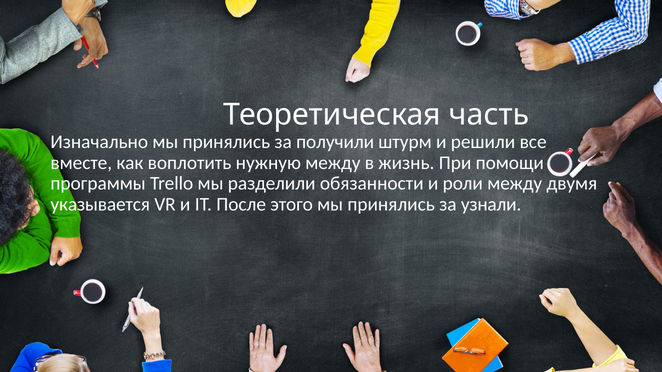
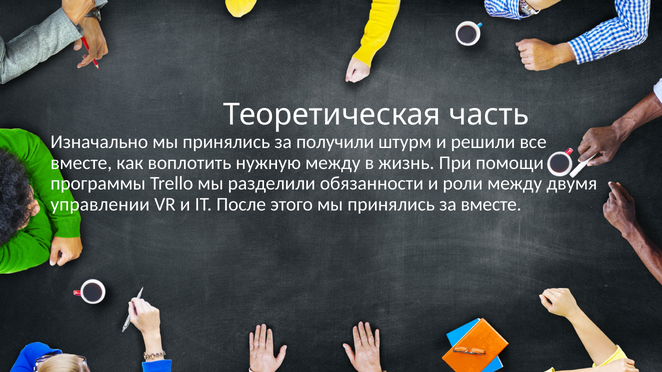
указывается: указывается -> управлении (100, 205)
за узнали: узнали -> вместе (491, 205)
